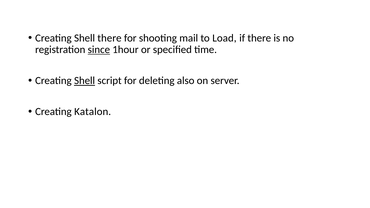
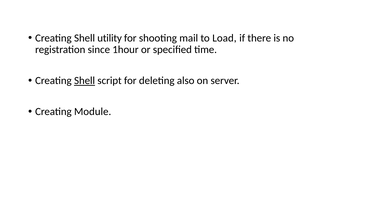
Shell there: there -> utility (110, 38)
since underline: present -> none (99, 50)
Katalon: Katalon -> Module (93, 112)
